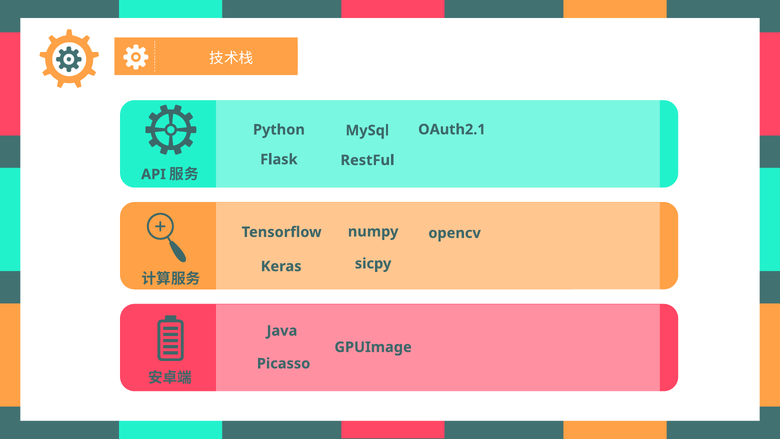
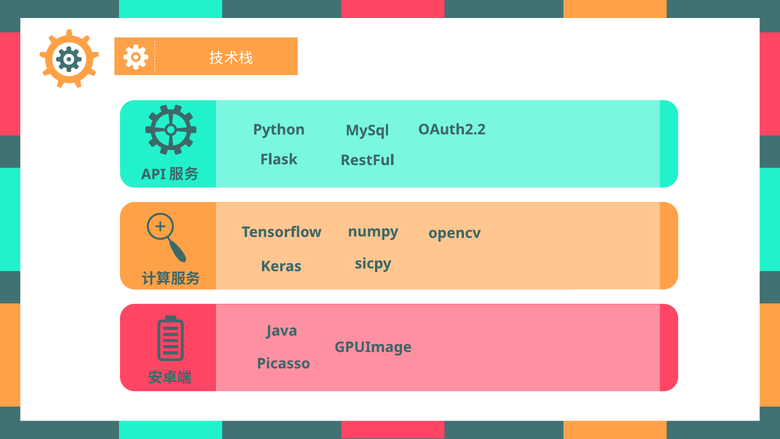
OAuth2.1: OAuth2.1 -> OAuth2.2 (452, 129)
